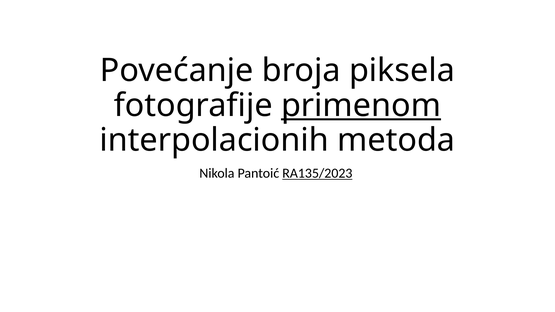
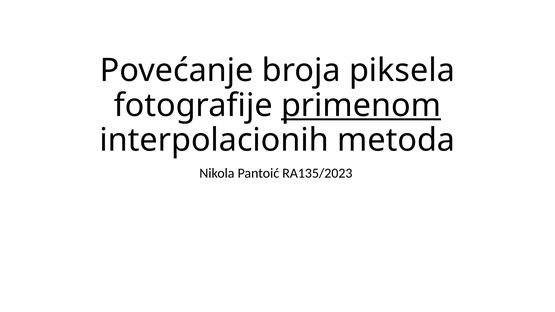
RA135/2023 underline: present -> none (317, 173)
